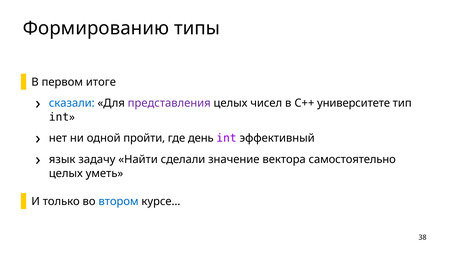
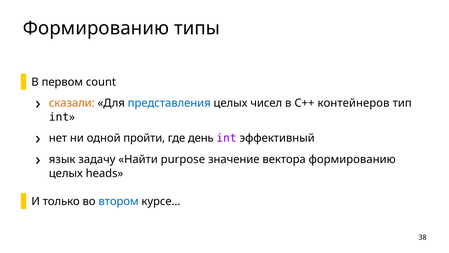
итоге: итоге -> count (101, 82)
сказали colour: blue -> orange (72, 103)
представления colour: purple -> blue (169, 103)
университете: университете -> контейнеров (353, 103)
сделали: сделали -> purpose (183, 159)
вектора самостоятельно: самостоятельно -> формированию (352, 159)
уметь: уметь -> heads (104, 173)
